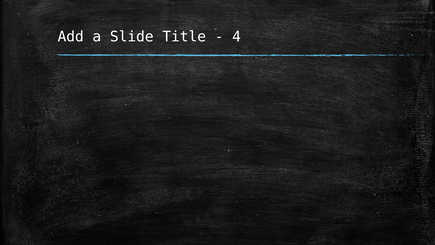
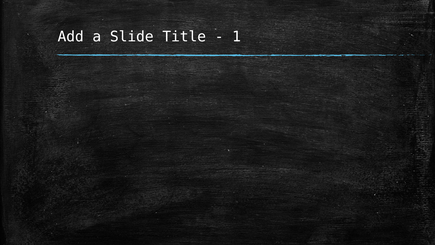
4: 4 -> 1 (237, 37)
